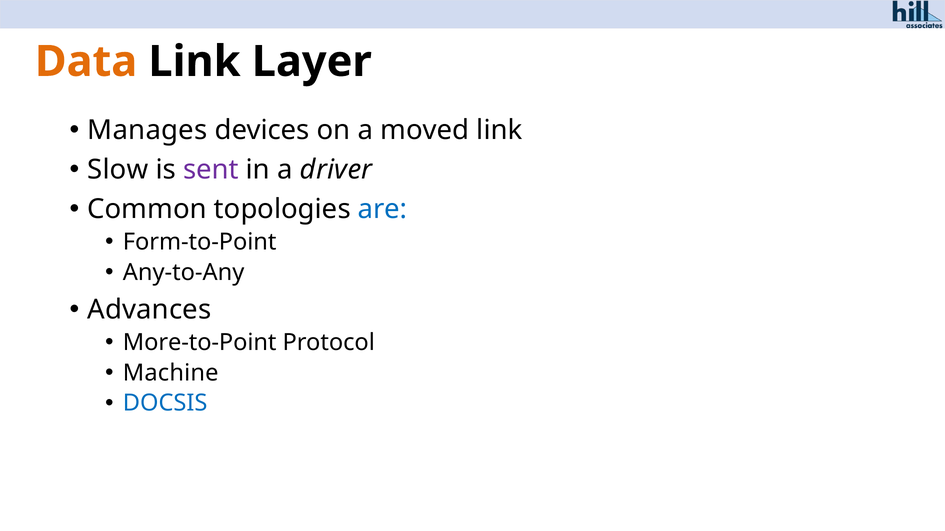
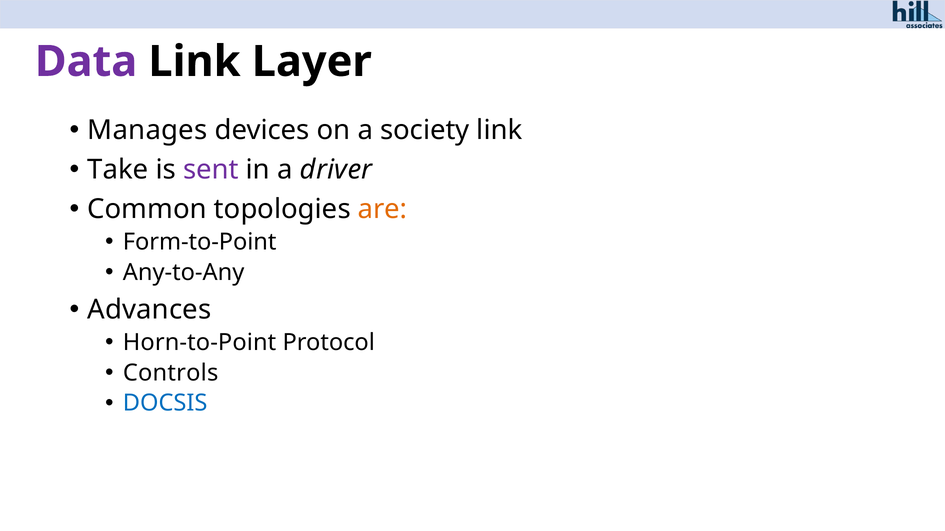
Data colour: orange -> purple (86, 62)
moved: moved -> society (425, 130)
Slow: Slow -> Take (118, 170)
are colour: blue -> orange (383, 210)
More-to-Point: More-to-Point -> Horn-to-Point (200, 343)
Machine: Machine -> Controls (171, 373)
